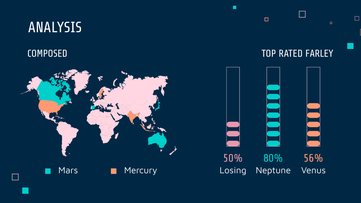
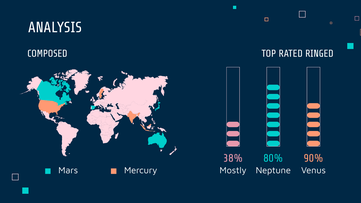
FARLEY: FARLEY -> RINGED (319, 54)
50%: 50% -> 38% (233, 158)
56%: 56% -> 90% (314, 158)
Losing: Losing -> Mostly (233, 171)
